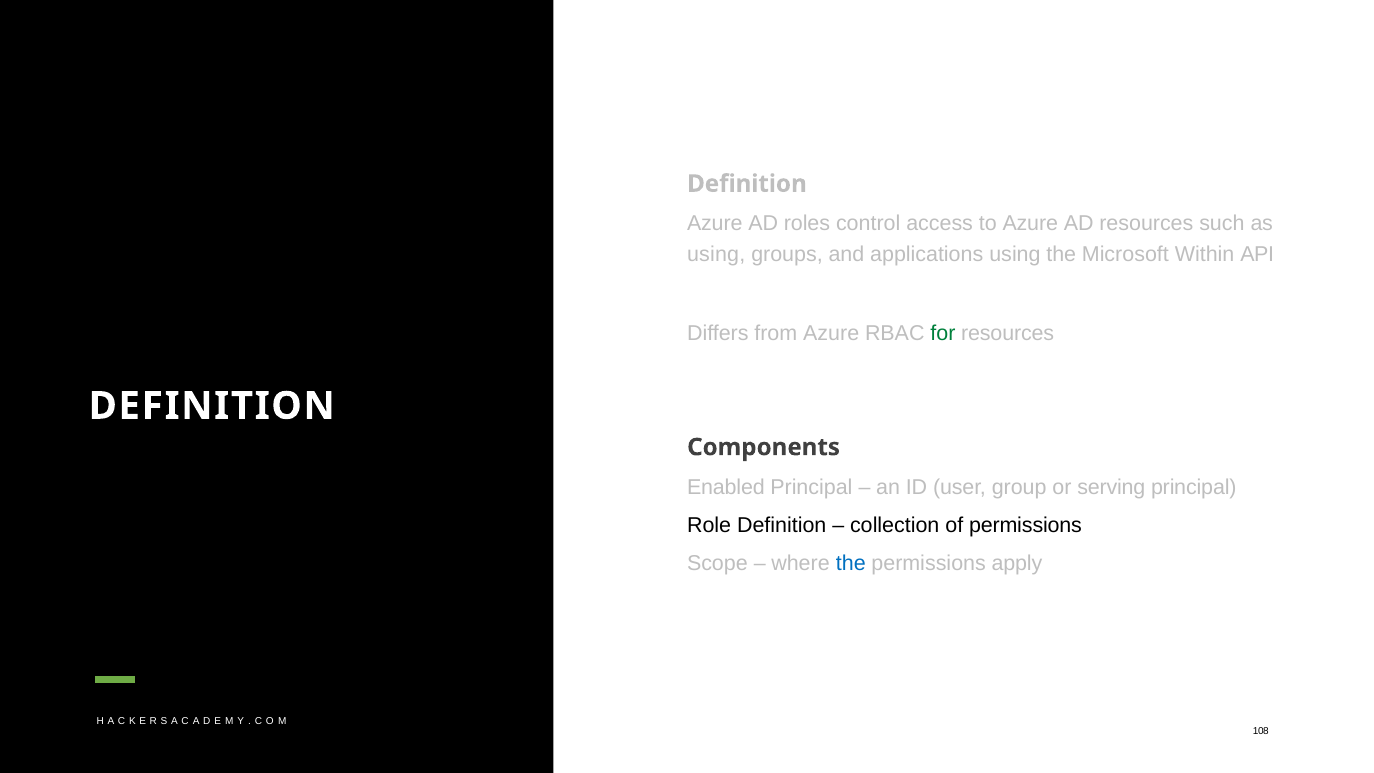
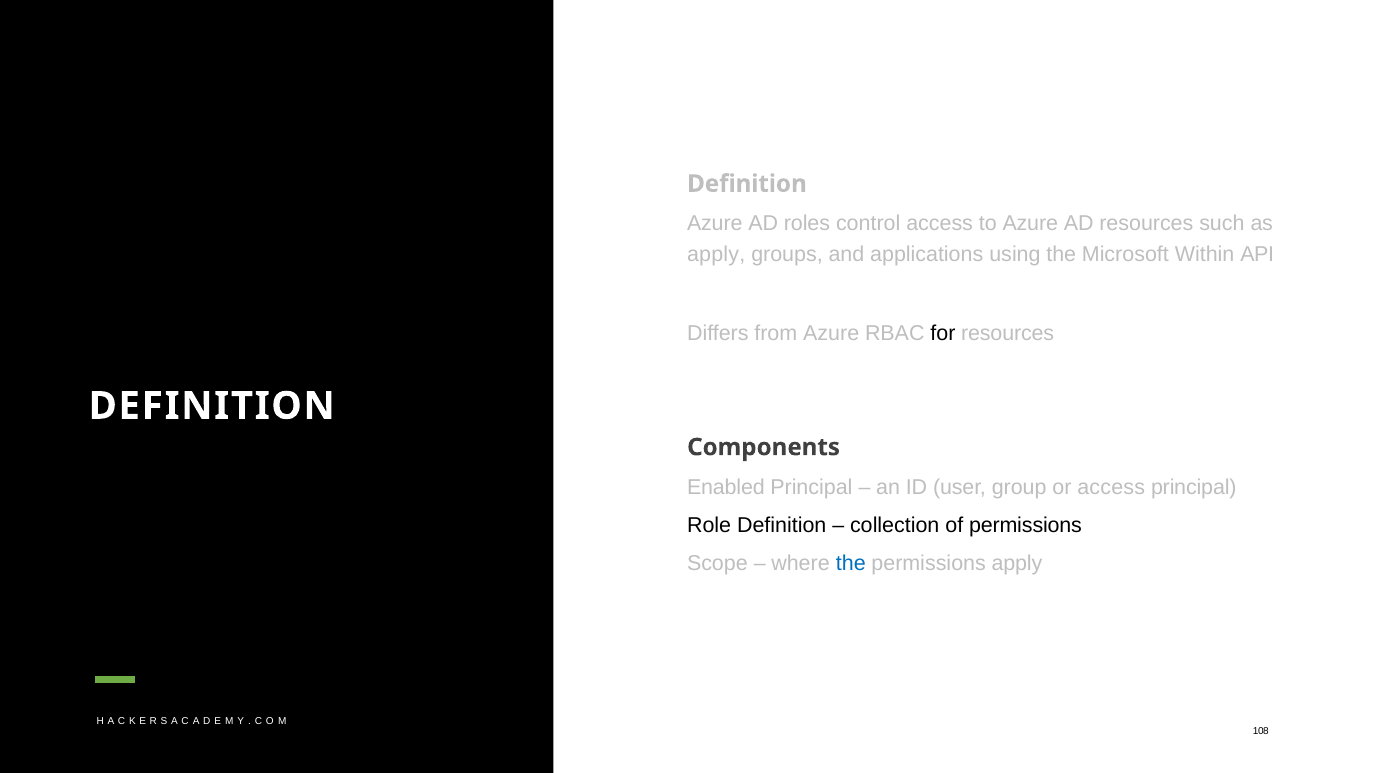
using: using -> apply (716, 254)
for colour: green -> black (943, 333)
or serving: serving -> access (1111, 487)
